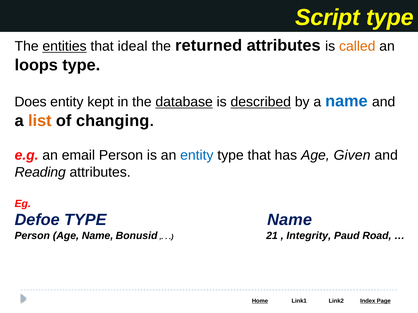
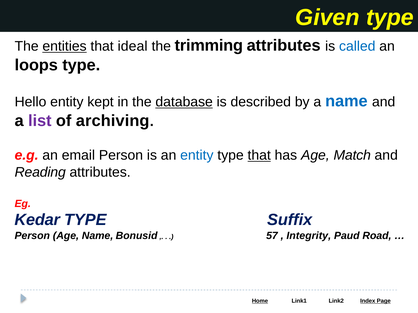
Script: Script -> Given (328, 18)
returned: returned -> trimming (209, 46)
called colour: orange -> blue (357, 46)
Does: Does -> Hello (30, 102)
described underline: present -> none (261, 102)
list colour: orange -> purple (40, 121)
changing: changing -> archiving (113, 121)
that underline: none -> present (259, 156)
Given: Given -> Match (352, 156)
Defoe: Defoe -> Kedar (37, 220)
TYPE Name: Name -> Suffix (290, 220)
21: 21 -> 57 (272, 236)
